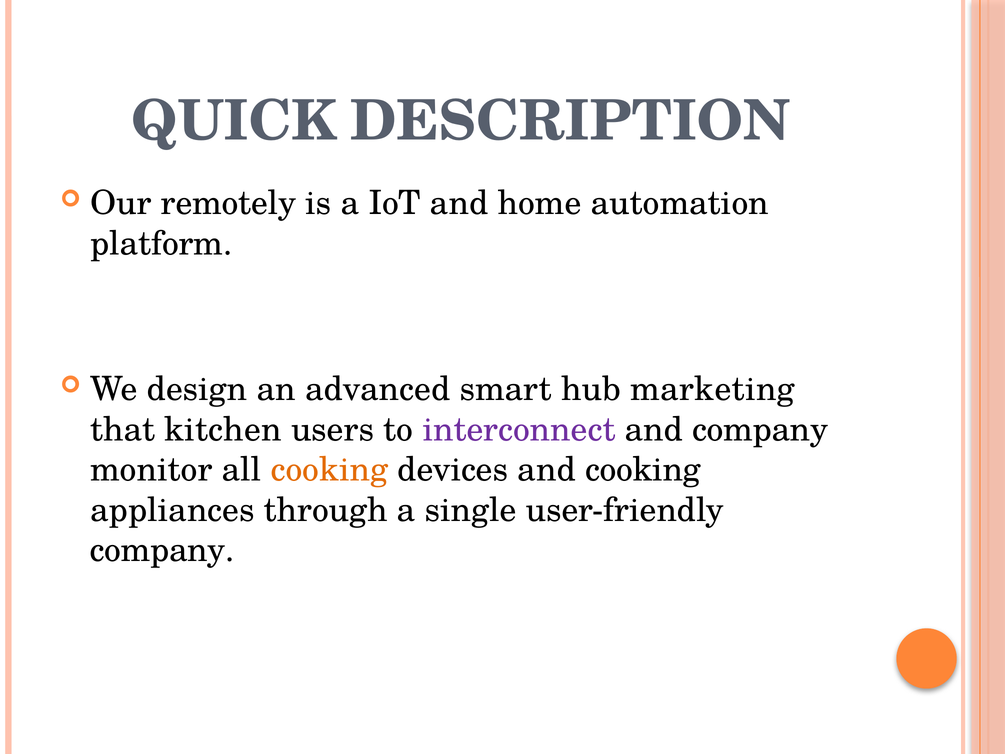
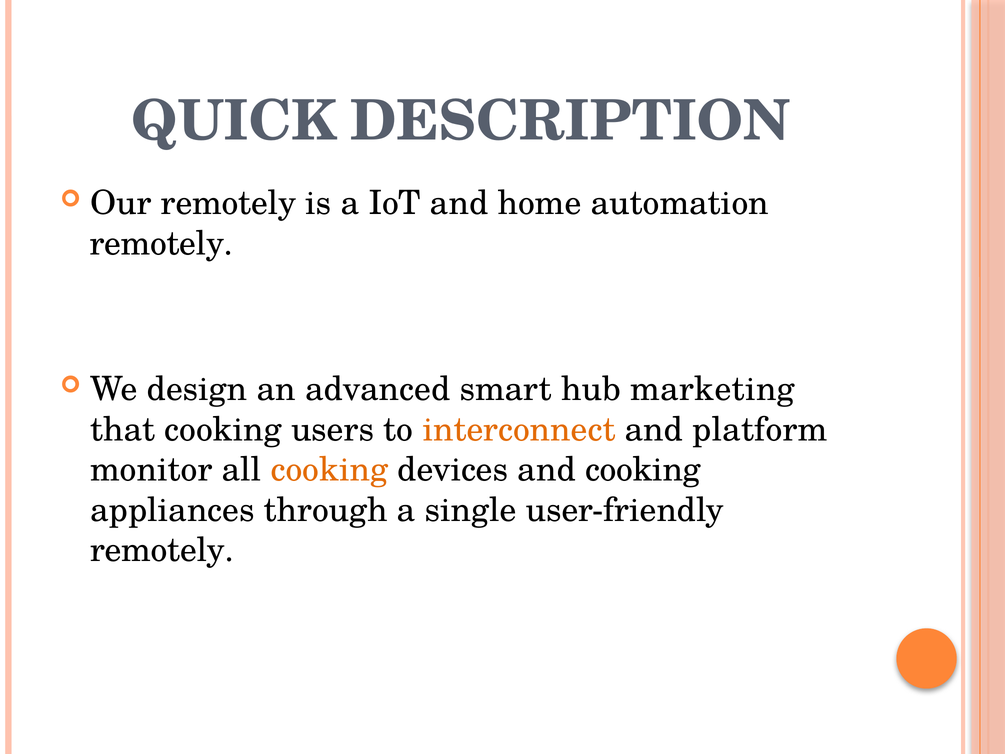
platform: platform -> remotely (161, 243)
that kitchen: kitchen -> cooking (223, 429)
interconnect colour: purple -> orange (519, 429)
and company: company -> platform (760, 429)
company: company -> remotely (162, 550)
